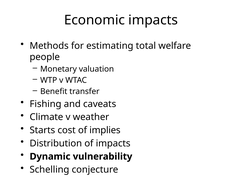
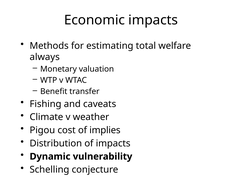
people: people -> always (45, 57)
Starts: Starts -> Pigou (42, 131)
